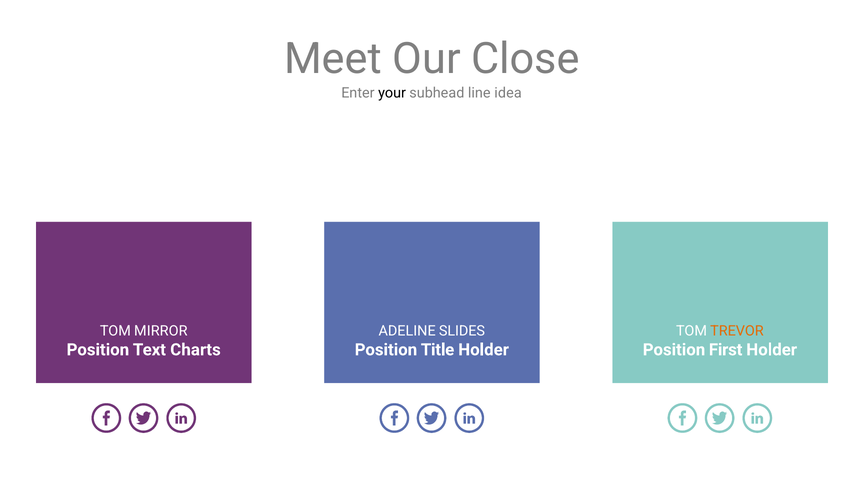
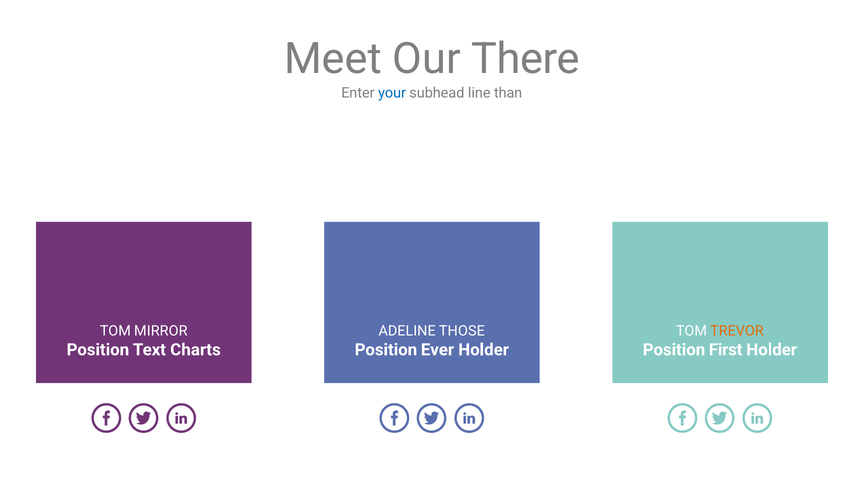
Close: Close -> There (526, 59)
your colour: black -> blue (392, 93)
idea: idea -> than (508, 93)
SLIDES: SLIDES -> THOSE (462, 331)
Title: Title -> Ever (437, 349)
